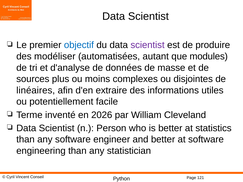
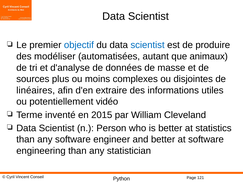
scientist colour: purple -> blue (148, 45)
modules: modules -> animaux (209, 56)
facile: facile -> vidéo (107, 102)
2026: 2026 -> 2015 (102, 115)
